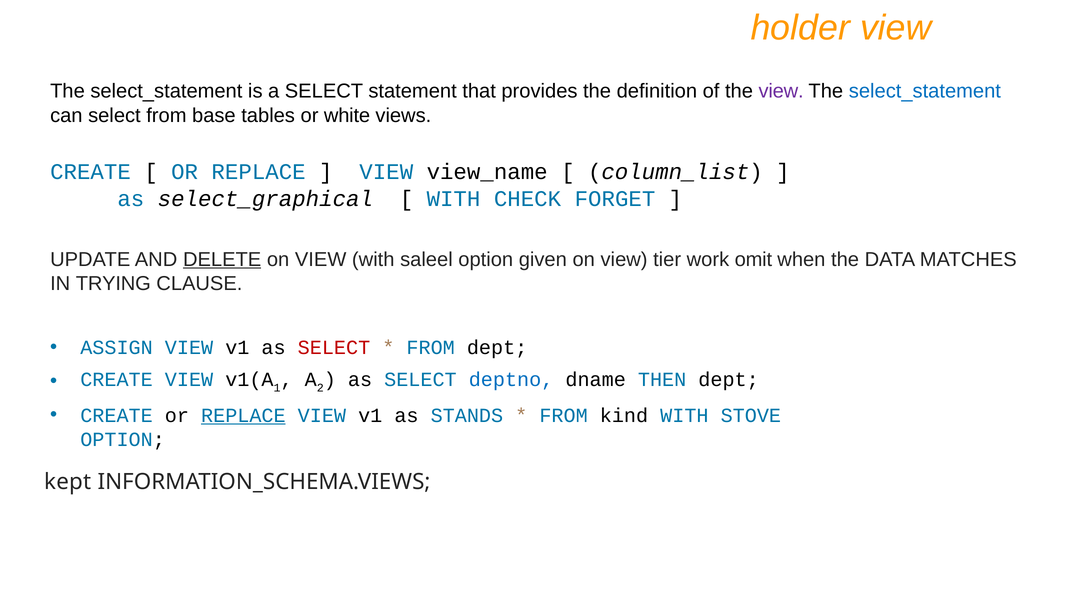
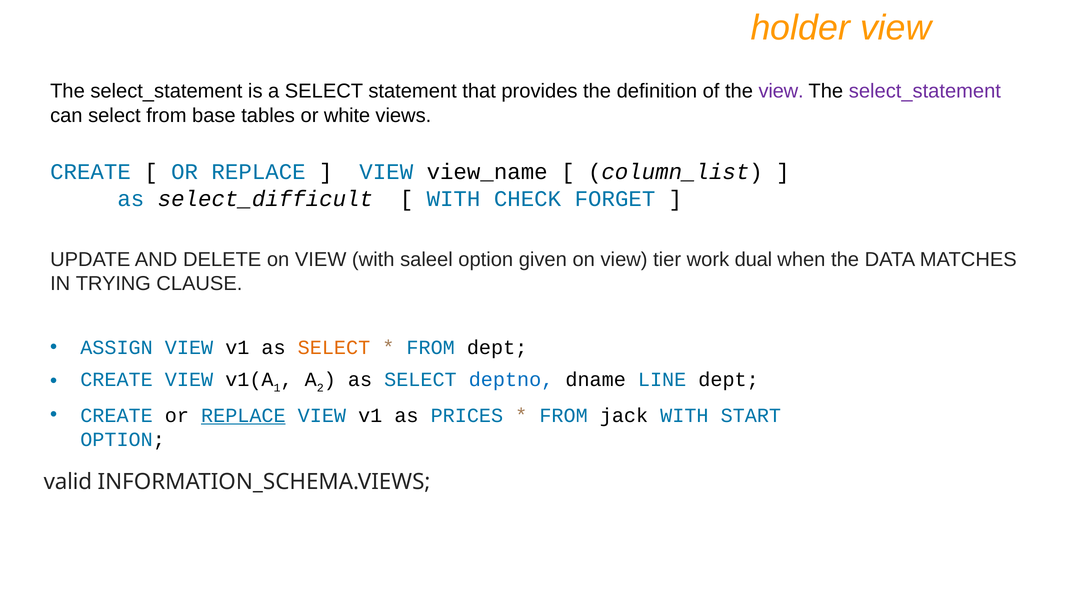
select_statement colour: blue -> purple (925, 91)
select_graphical: select_graphical -> select_difficult (265, 199)
DELETE underline: present -> none (222, 259)
omit: omit -> dual (753, 259)
SELECT colour: red -> orange (334, 348)
THEN: THEN -> LINE (662, 380)
STANDS: STANDS -> PRICES (467, 415)
kind: kind -> jack (624, 415)
STOVE: STOVE -> START (751, 415)
kept: kept -> valid (68, 482)
